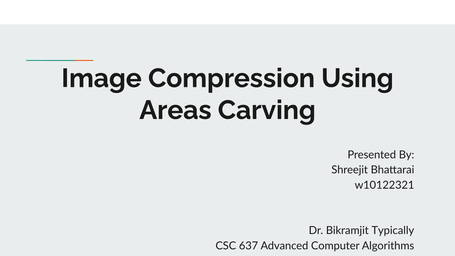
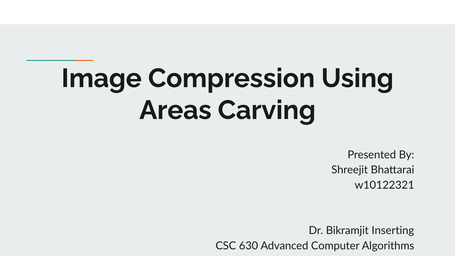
Typically: Typically -> Inserting (393, 231)
637: 637 -> 630 (249, 246)
